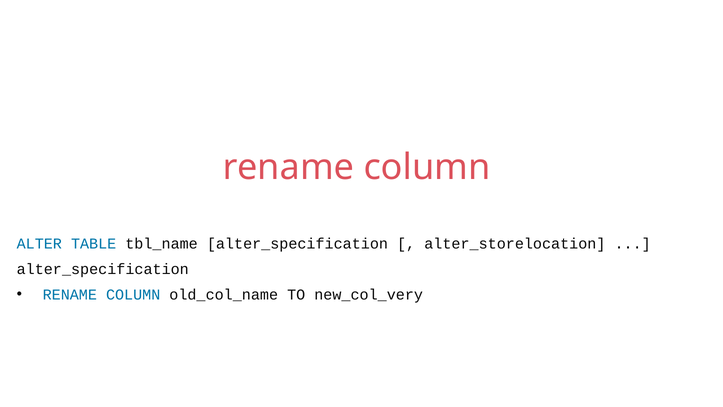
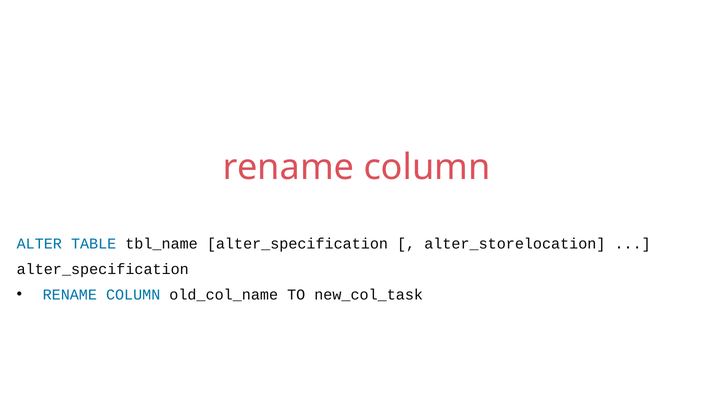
new_col_very: new_col_very -> new_col_task (369, 294)
